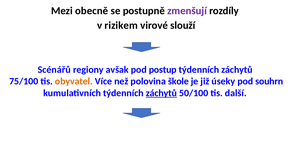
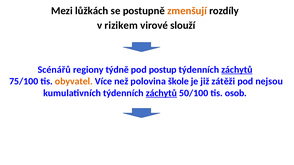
obecně: obecně -> lůžkách (92, 11)
zmenšují colour: purple -> orange (187, 11)
avšak: avšak -> týdně (117, 70)
záchytů underline: none -> present (237, 70)
úseky: úseky -> zátěži (223, 82)
souhrn: souhrn -> nejsou (269, 82)
další: další -> osob (236, 93)
